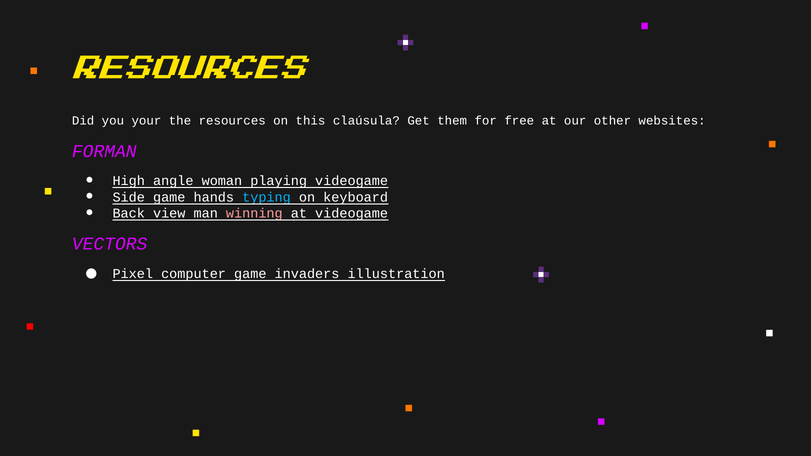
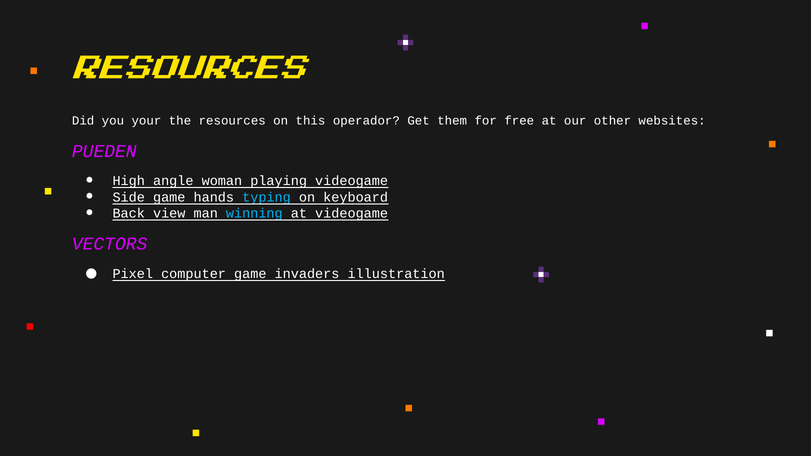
claúsula: claúsula -> operador (366, 121)
FORMAN: FORMAN -> PUEDEN (104, 151)
winning colour: pink -> light blue (254, 214)
